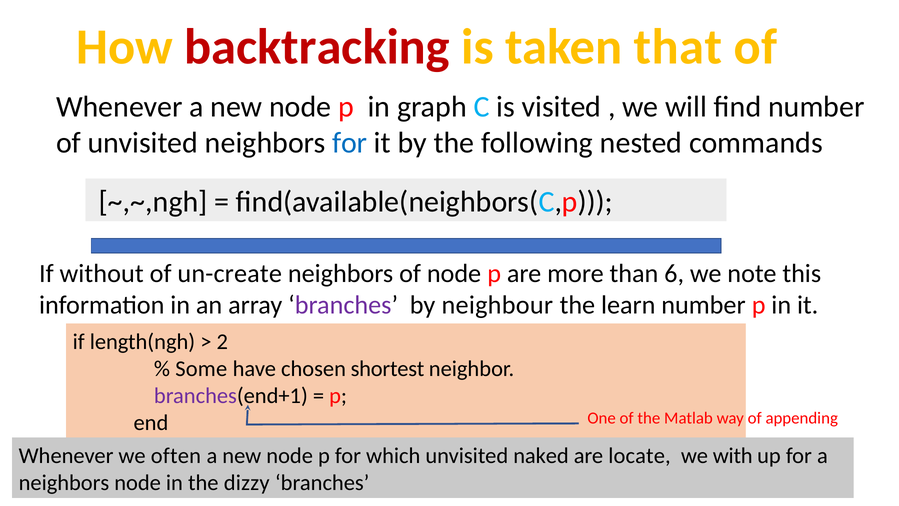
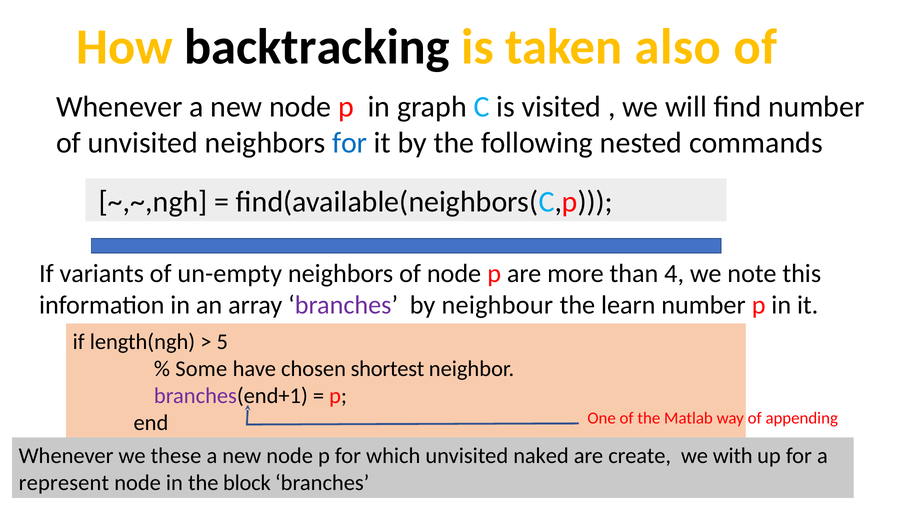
backtracking colour: red -> black (317, 47)
that: that -> also (678, 47)
without: without -> variants (102, 274)
un-create: un-create -> un-empty (230, 274)
6: 6 -> 4 (674, 274)
2: 2 -> 5 (222, 342)
often: often -> these (176, 455)
locate: locate -> create (640, 455)
neighbors: neighbors -> represent (64, 482)
dizzy: dizzy -> block (247, 482)
